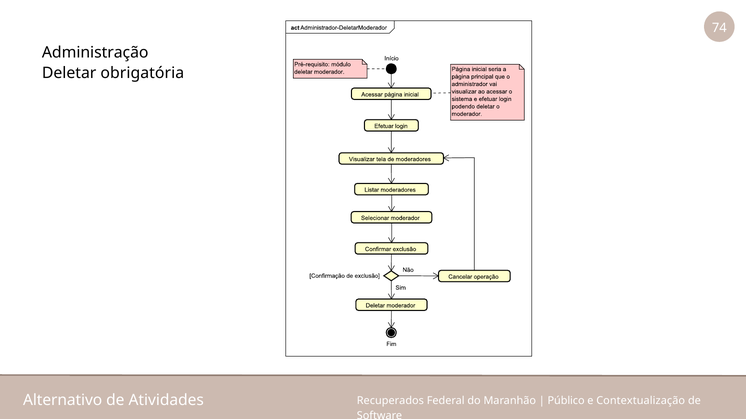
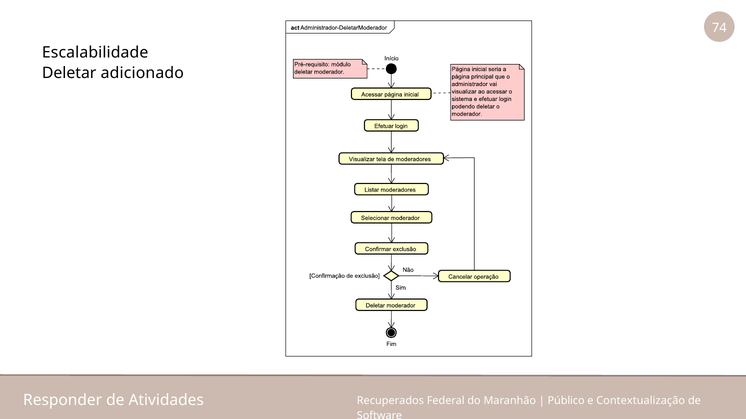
Administração: Administração -> Escalabilidade (95, 53)
obrigatória: obrigatória -> adicionado (142, 73)
Alternativo: Alternativo -> Responder (63, 401)
